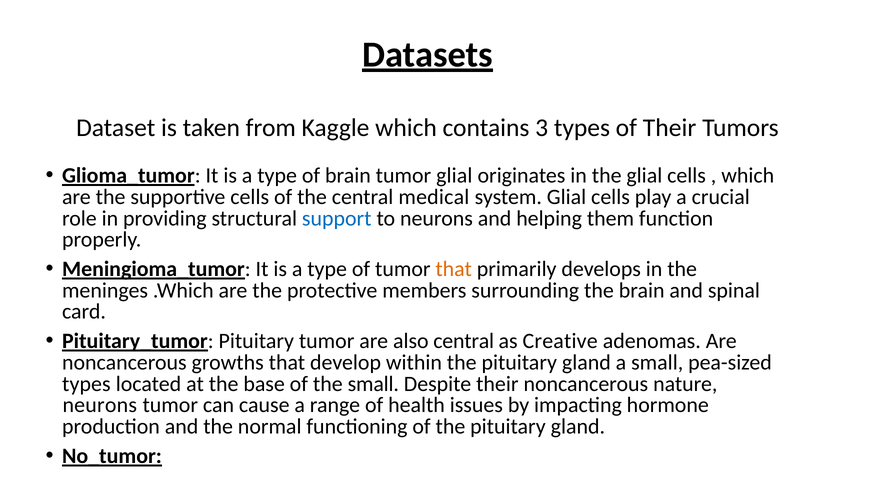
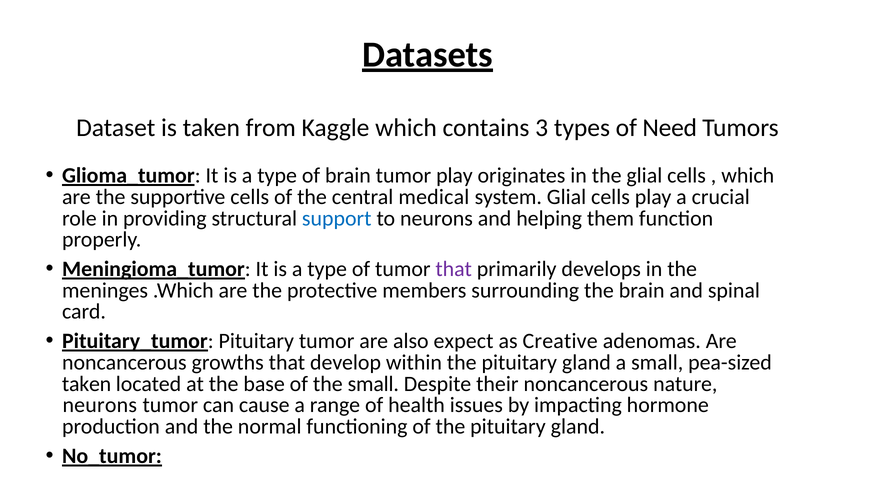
of Their: Their -> Need (670, 128)
tumor glial: glial -> play (454, 176)
that colour: orange -> purple (454, 269)
also central: central -> expect (464, 341)
types: types -> taken (87, 384)
